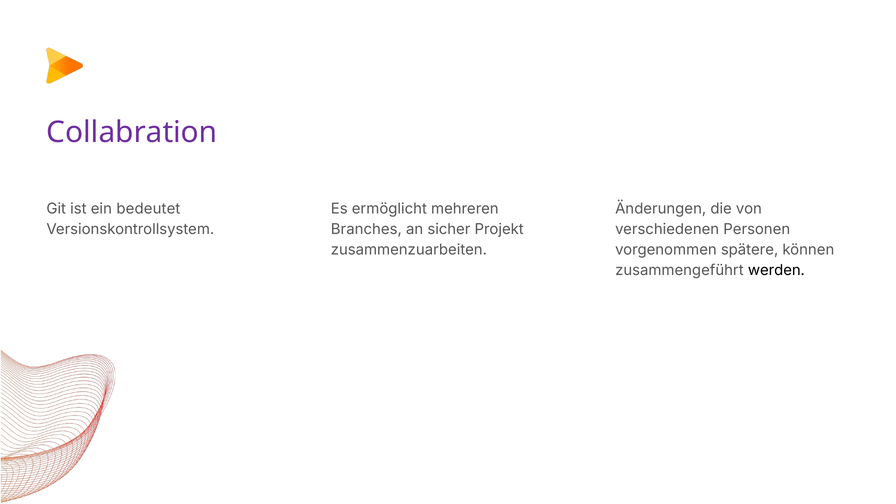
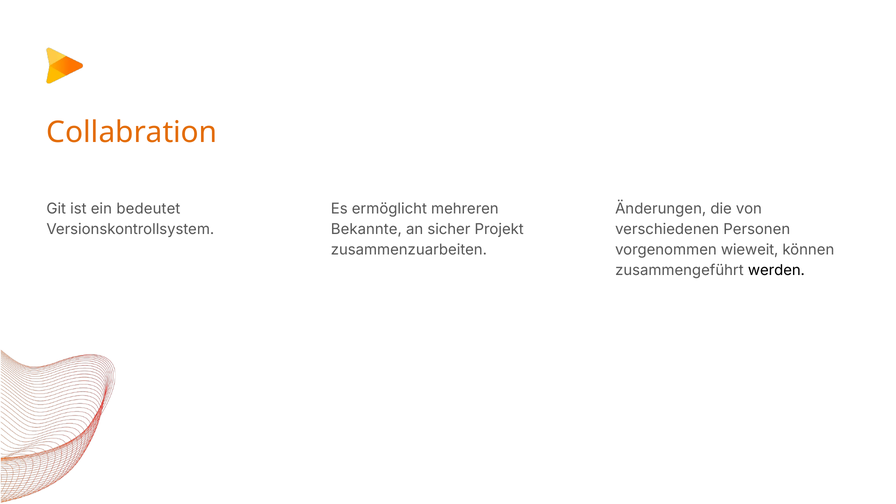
Collabration colour: purple -> orange (132, 132)
Branches: Branches -> Bekannte (366, 229)
spätere: spätere -> wieweit (750, 250)
